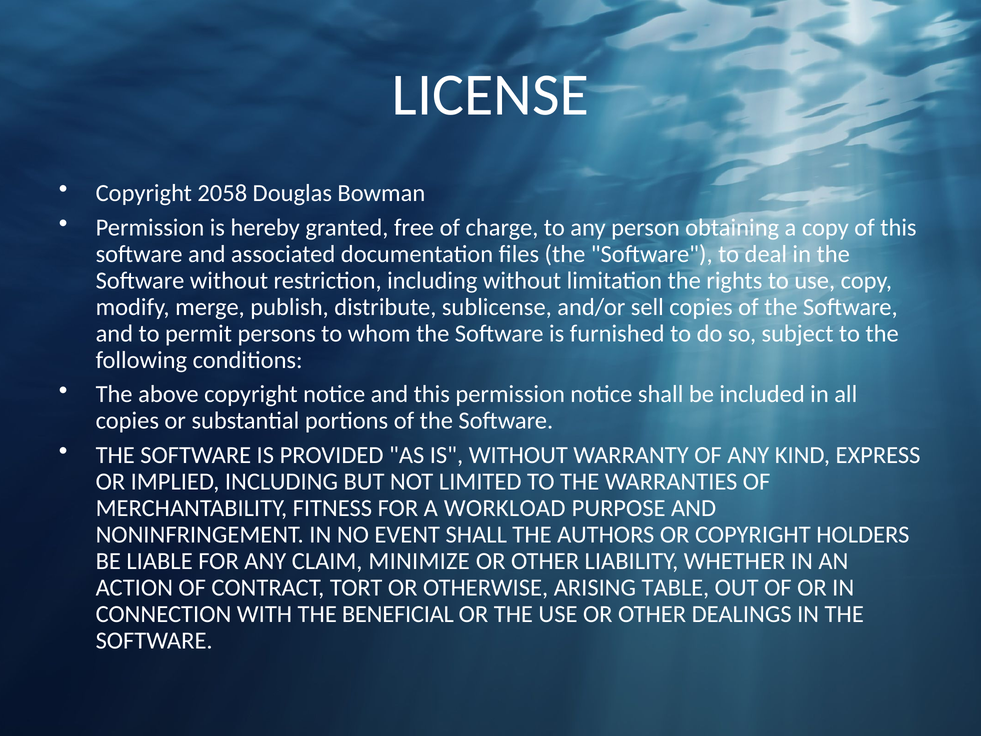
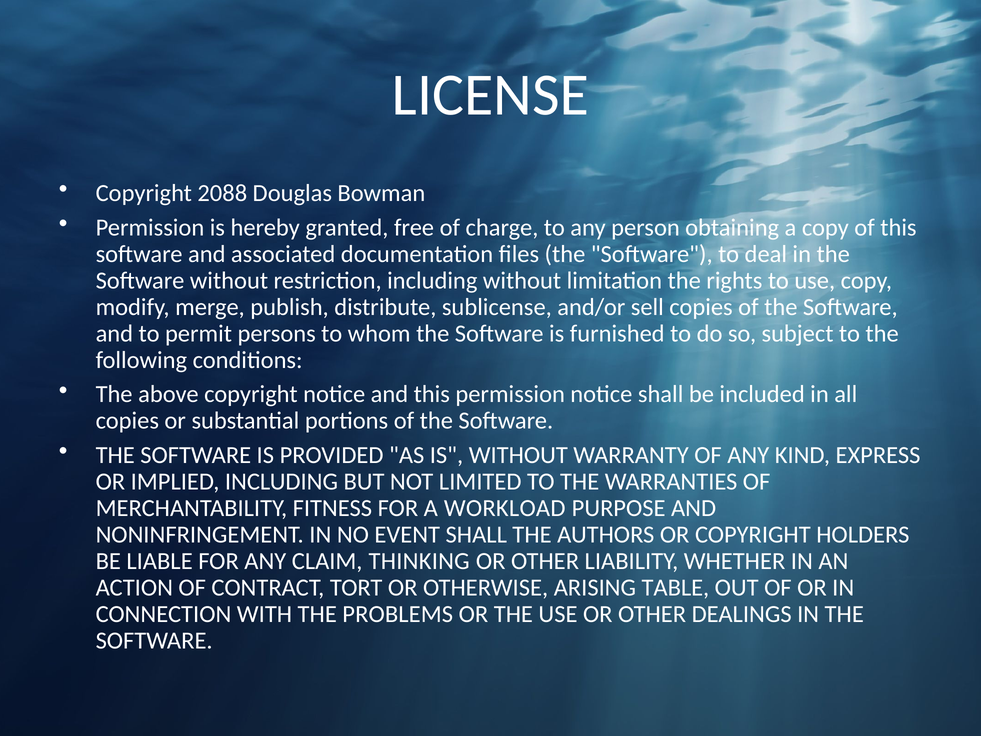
2058: 2058 -> 2088 (222, 193)
MINIMIZE: MINIMIZE -> THINKING (419, 561)
BENEFICIAL: BENEFICIAL -> PROBLEMS (398, 614)
